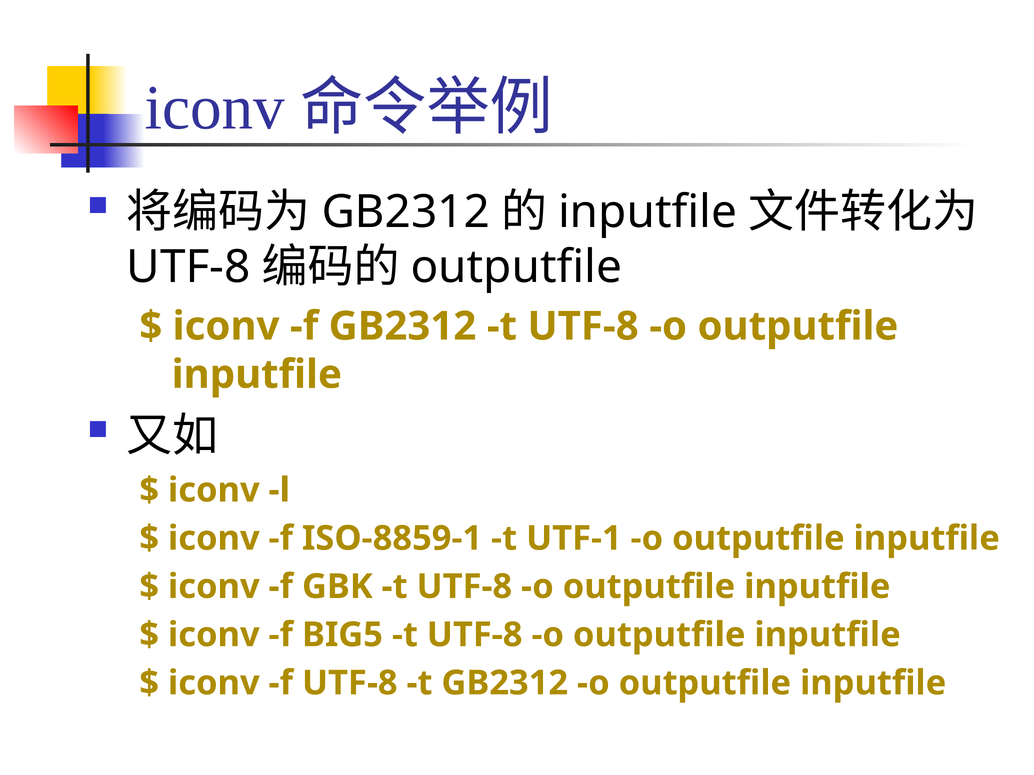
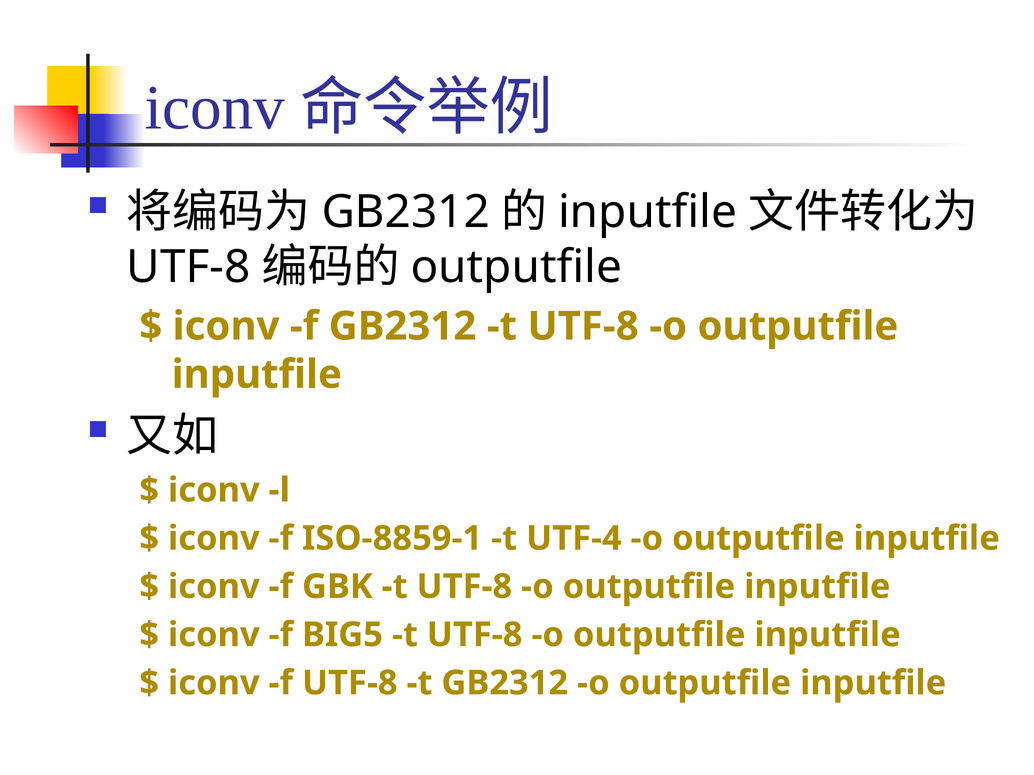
UTF-1: UTF-1 -> UTF-4 (574, 539)
